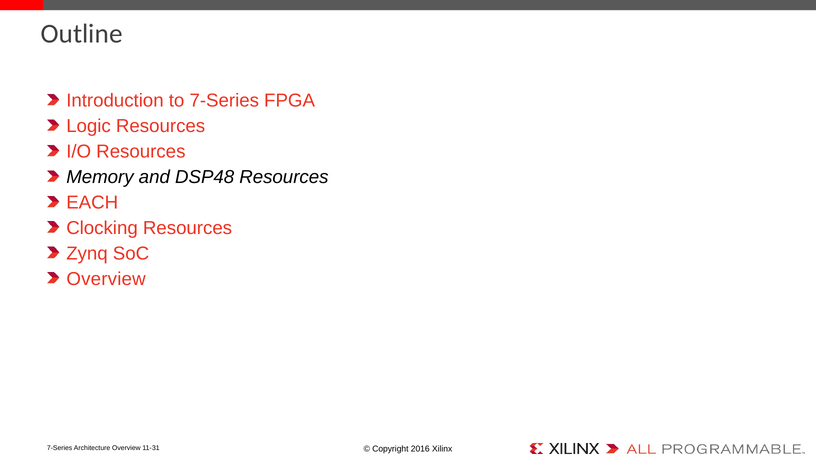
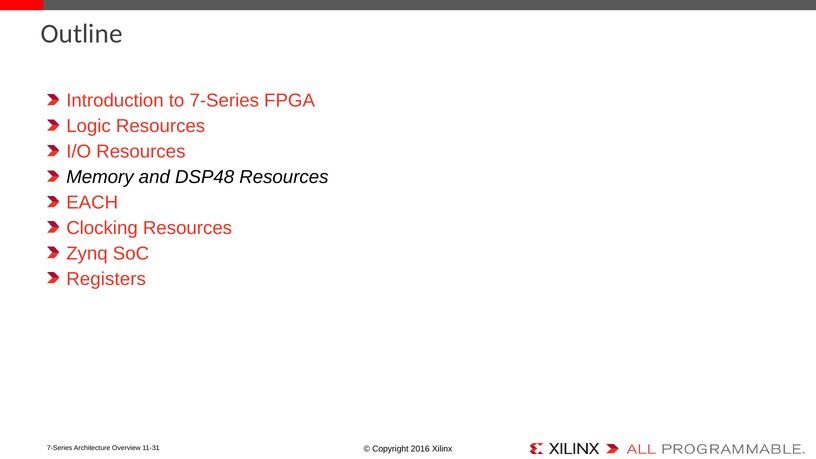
Overview: Overview -> Registers (106, 279)
